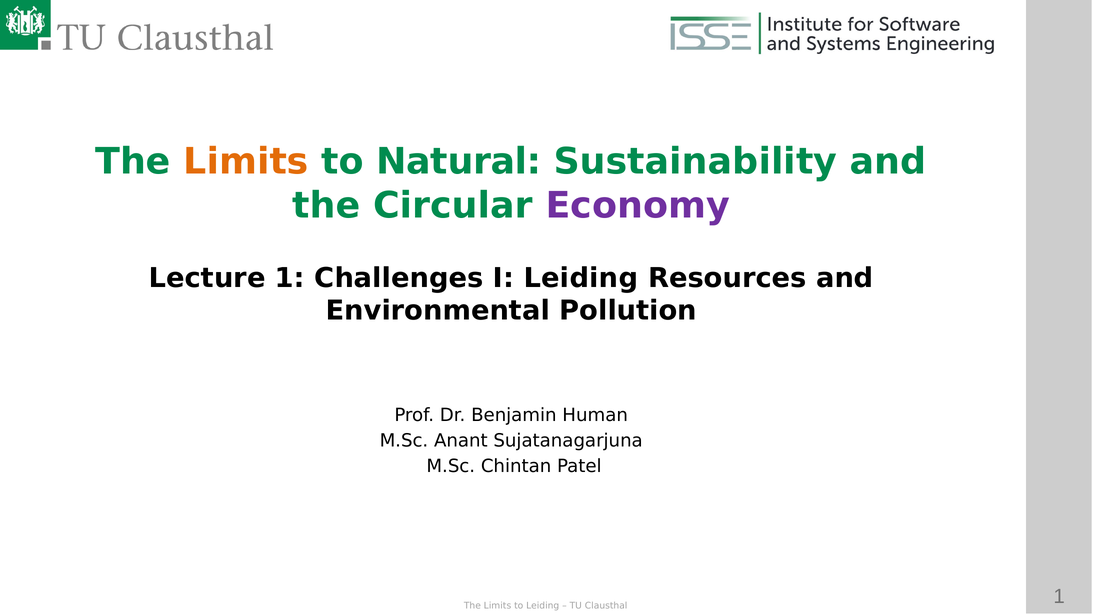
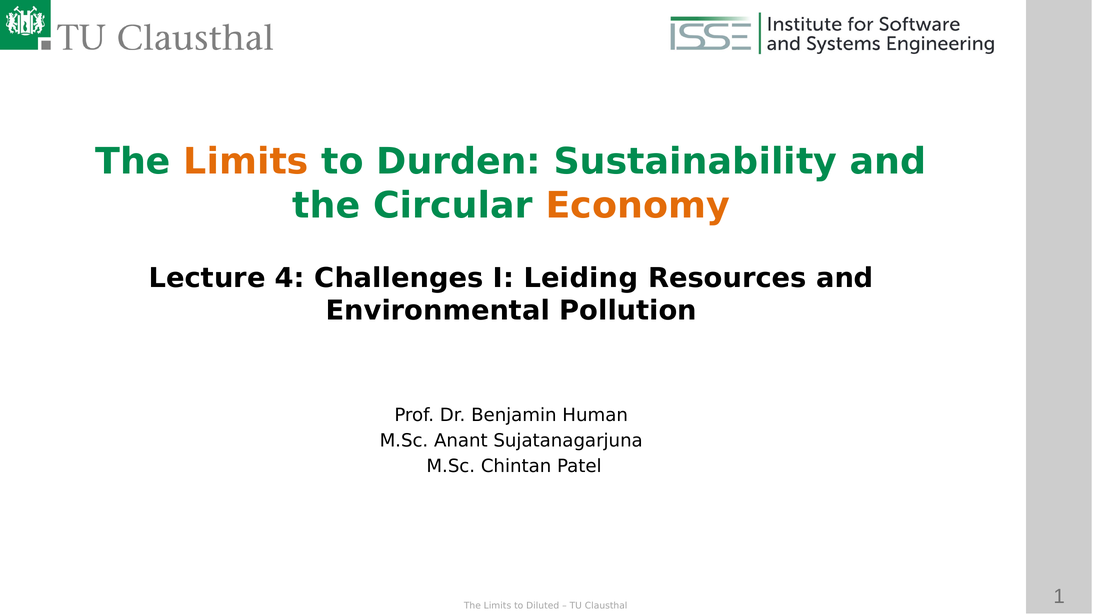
Natural: Natural -> Durden (459, 162)
Economy colour: purple -> orange (638, 205)
Lecture 1: 1 -> 4 (290, 278)
to Leiding: Leiding -> Diluted (543, 606)
